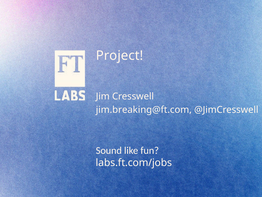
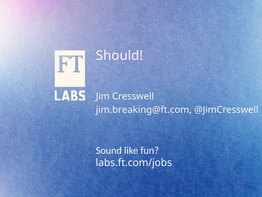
Project: Project -> Should (120, 55)
